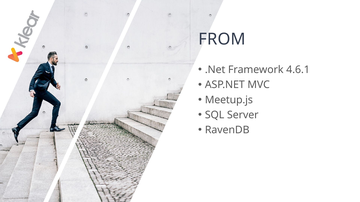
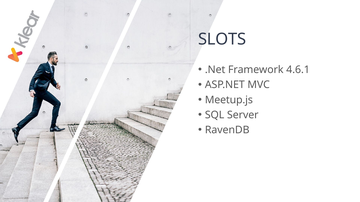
FROM: FROM -> SLOTS (222, 39)
